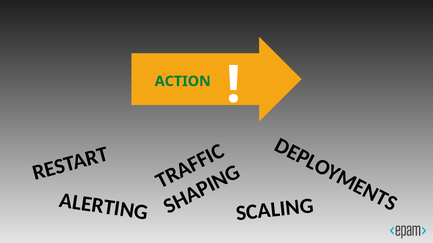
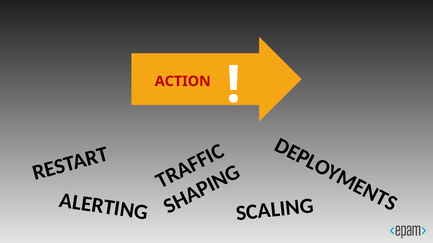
ACTION colour: green -> red (183, 81)
